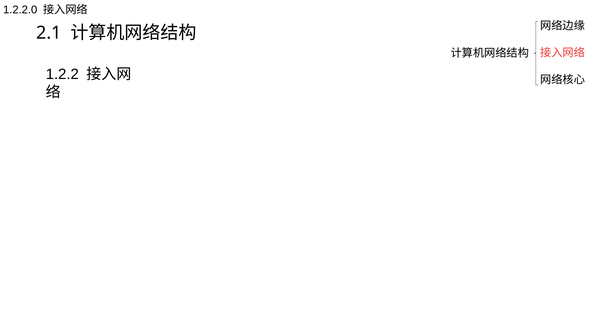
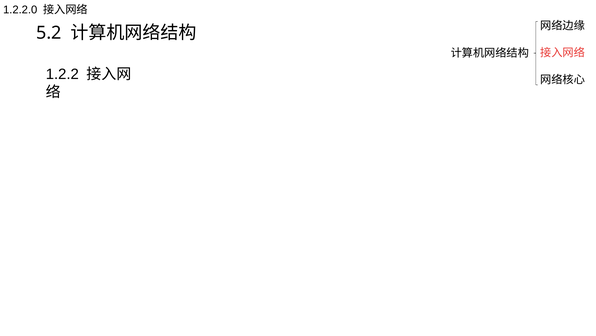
2.1: 2.1 -> 5.2 (49, 33)
